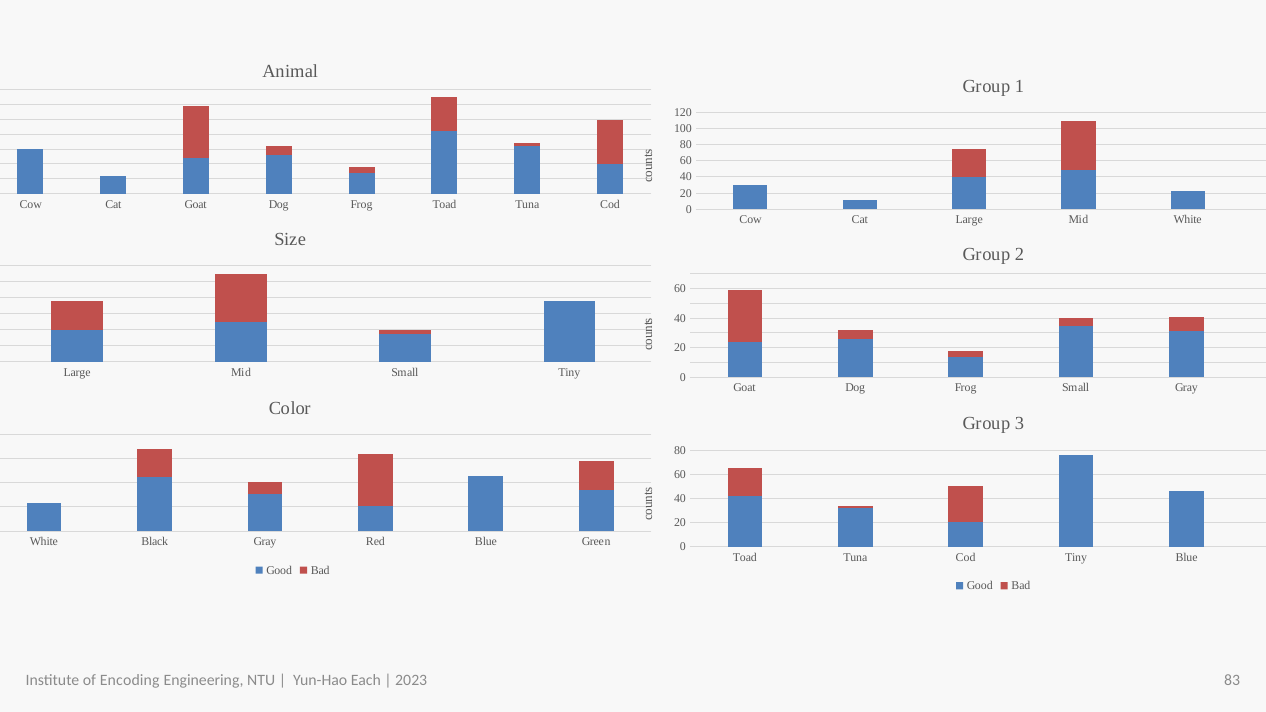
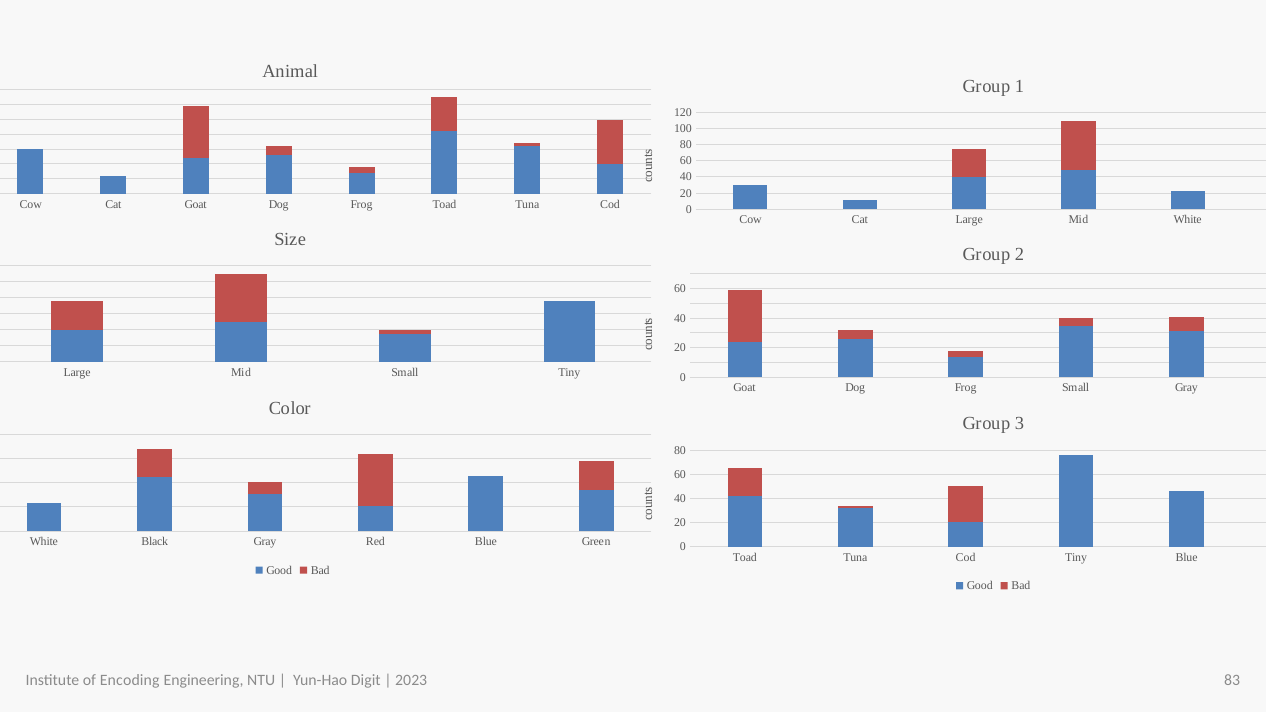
Each: Each -> Digit (366, 680)
